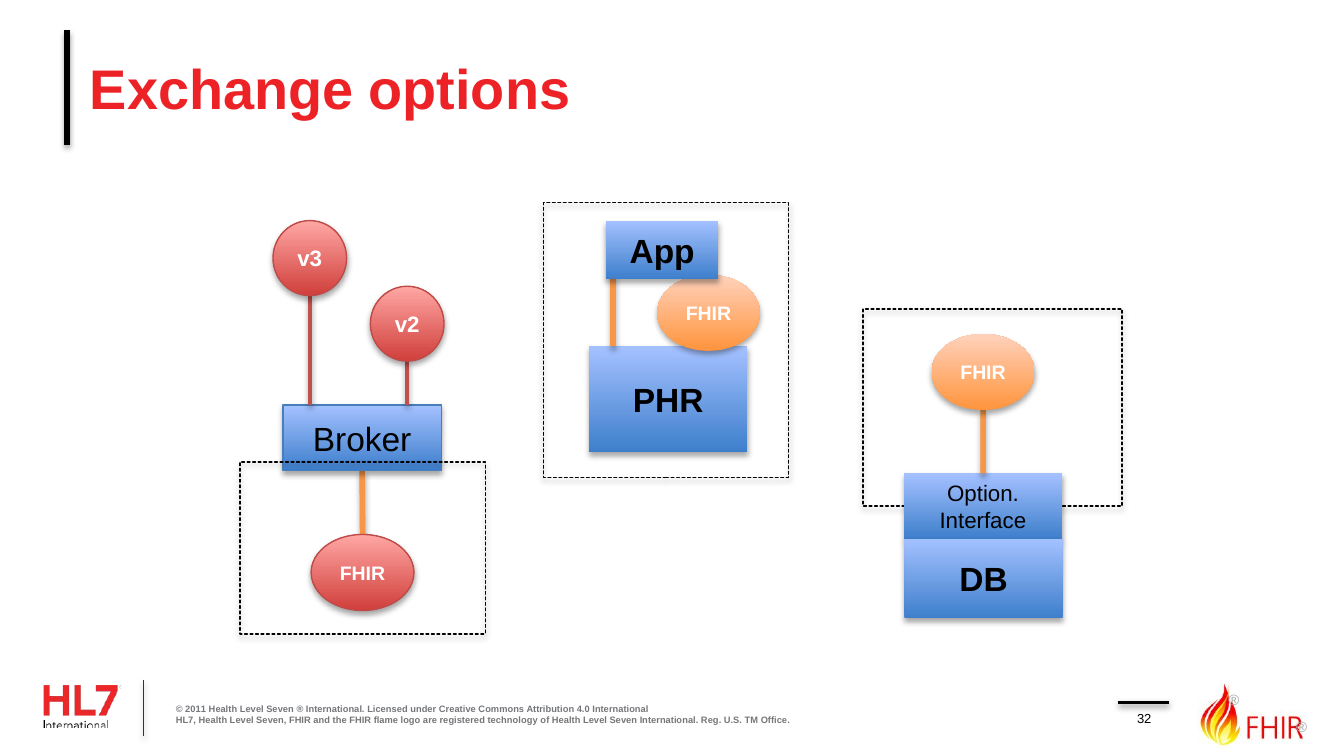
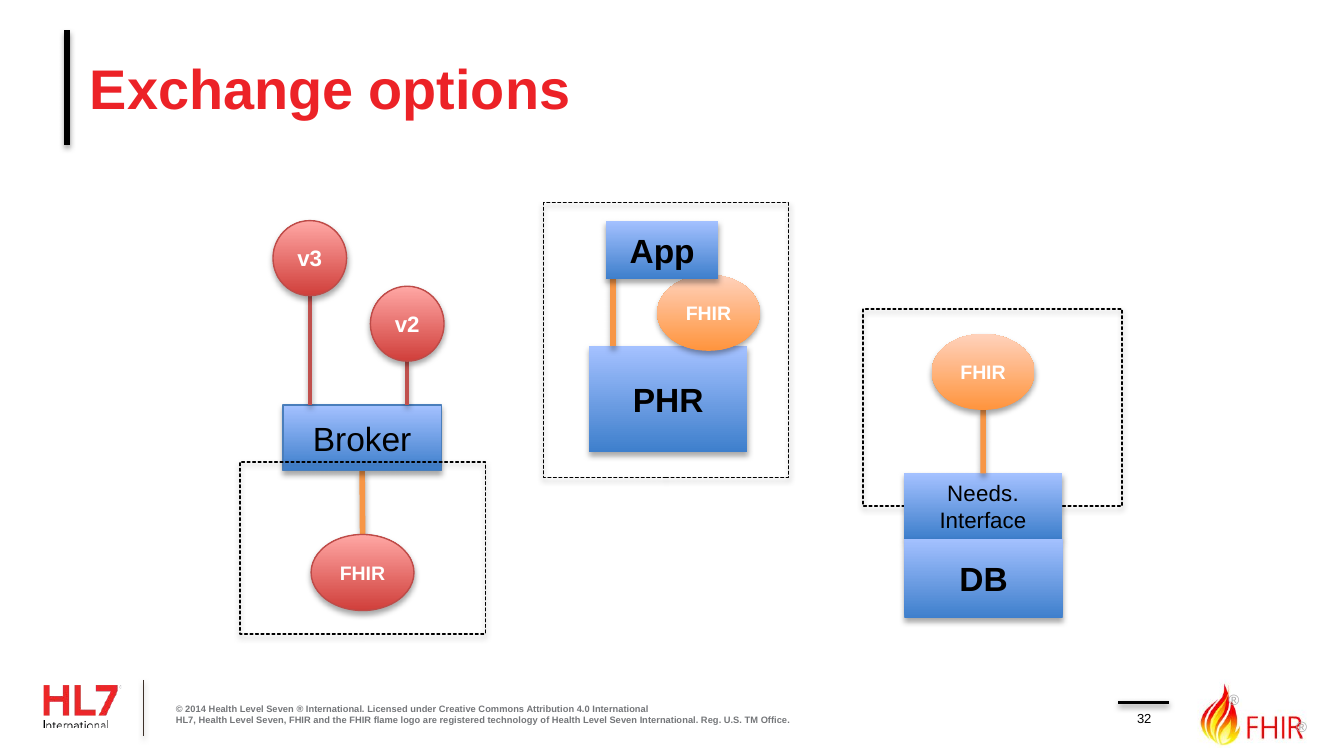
Option: Option -> Needs (983, 494)
2011: 2011 -> 2014 (196, 710)
